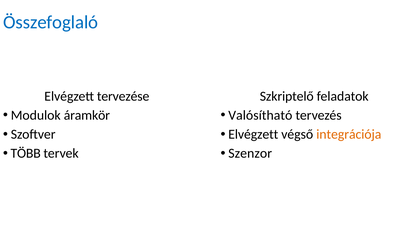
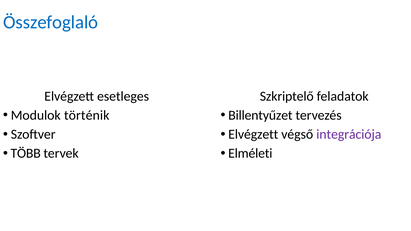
tervezése: tervezése -> esetleges (123, 96)
áramkör: áramkör -> történik (87, 115)
Valósítható: Valósítható -> Billentyűzet (260, 115)
integrációja colour: orange -> purple (349, 134)
Szenzor: Szenzor -> Elméleti (250, 154)
